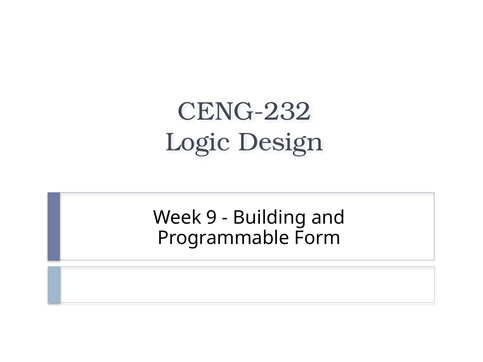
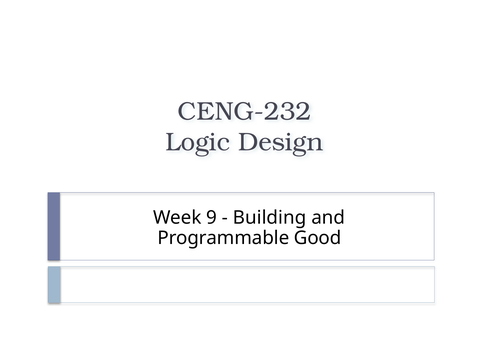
Form: Form -> Good (318, 238)
